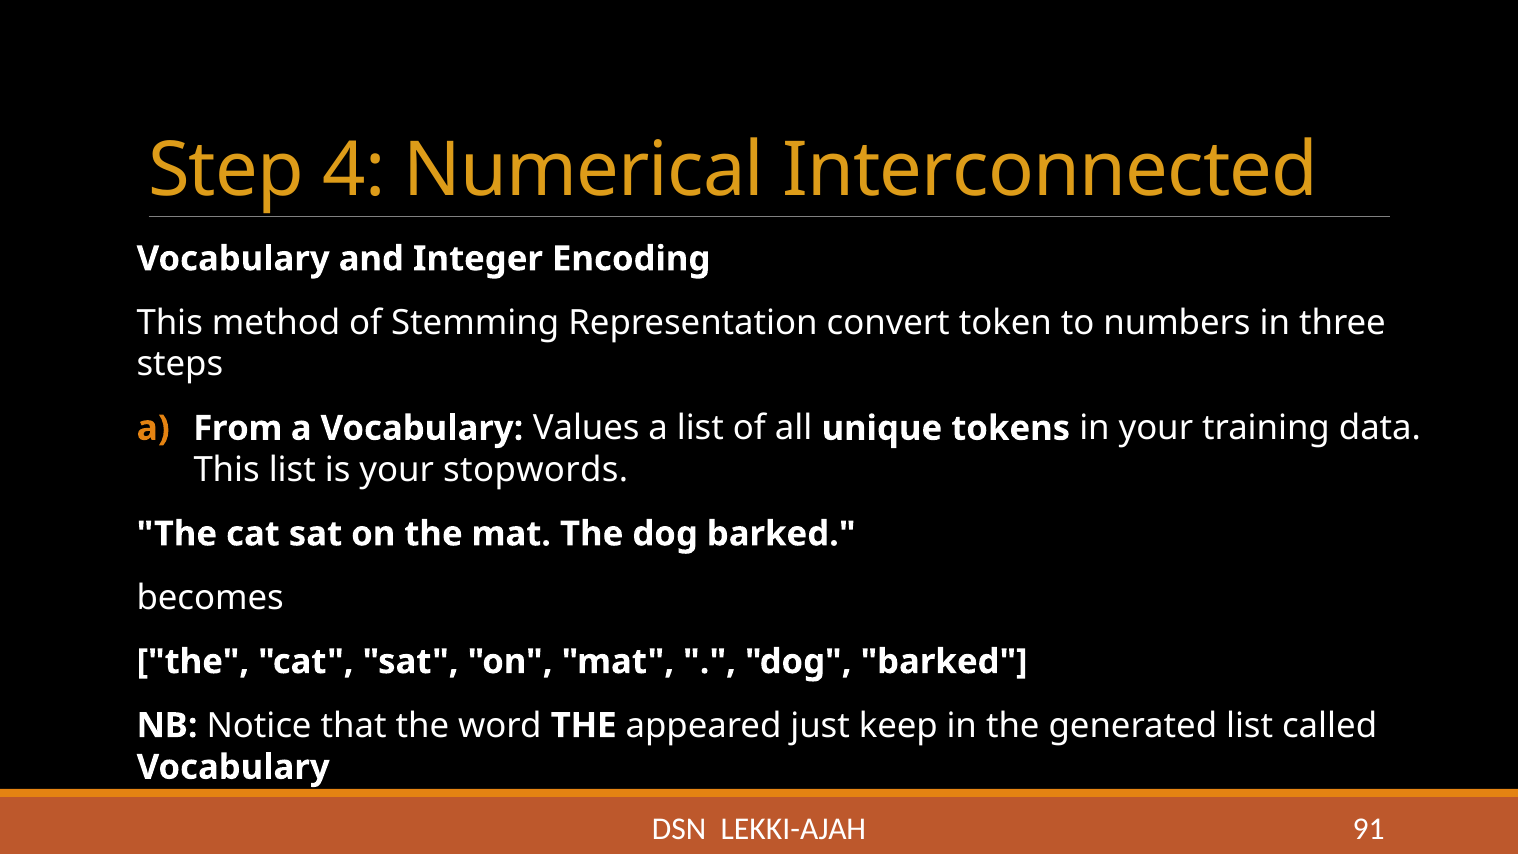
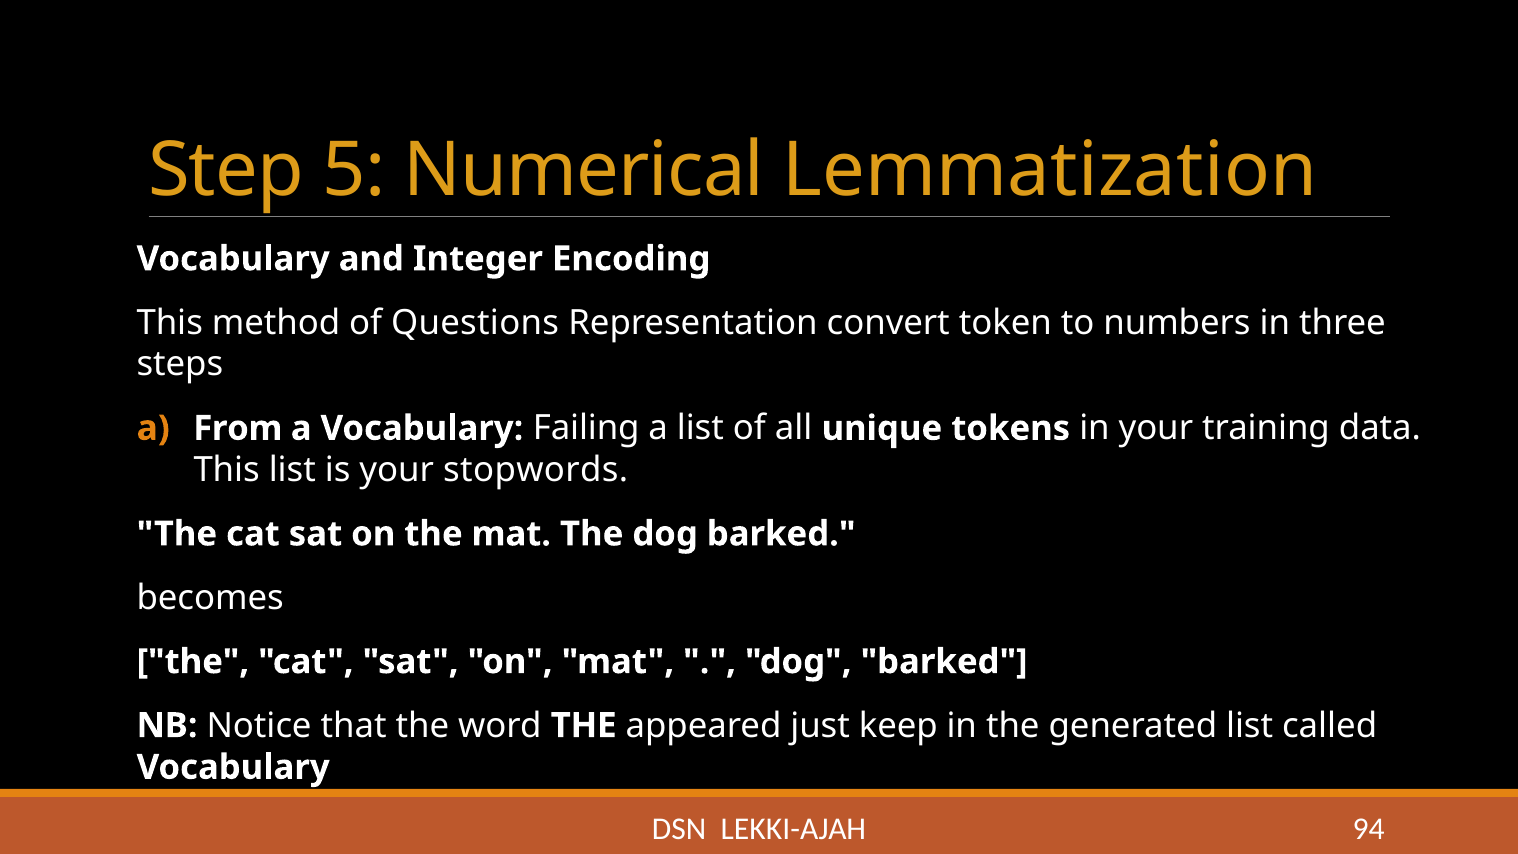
4: 4 -> 5 (354, 170)
Interconnected: Interconnected -> Lemmatization (1050, 170)
Stemming: Stemming -> Questions (475, 323)
Values: Values -> Failing (586, 428)
91: 91 -> 94 (1369, 829)
